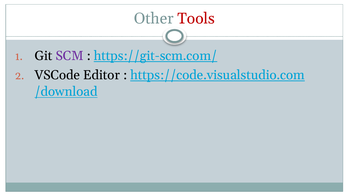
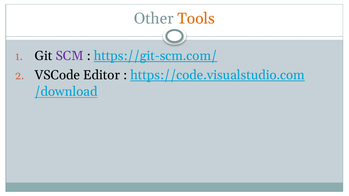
Tools colour: red -> orange (196, 19)
